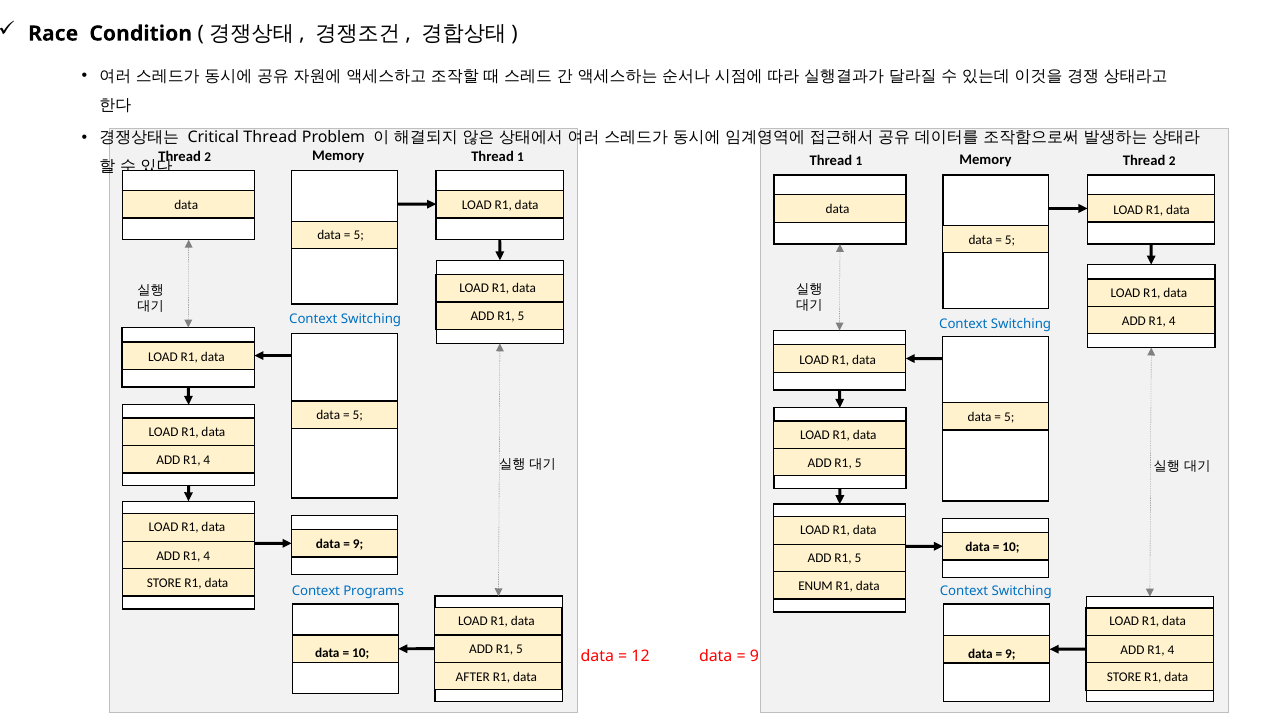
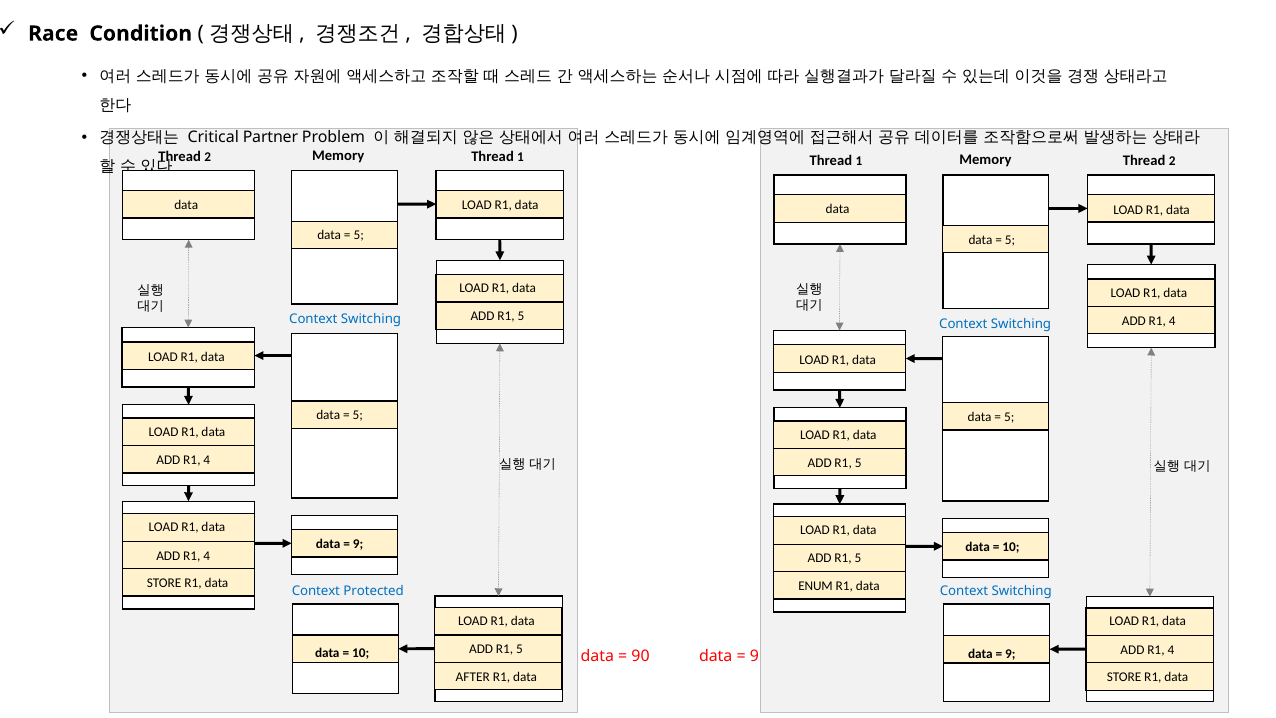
Critical Thread: Thread -> Partner (270, 138)
Programs: Programs -> Protected (374, 591)
12: 12 -> 90 (641, 656)
